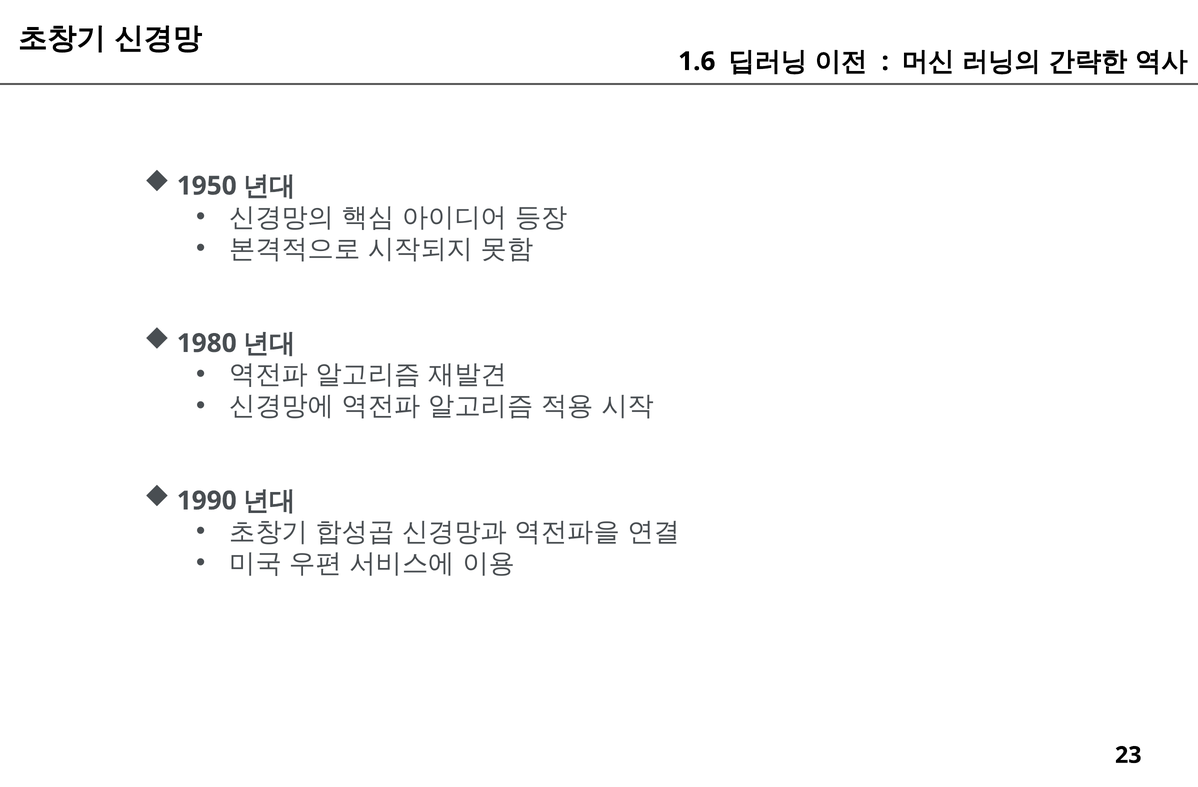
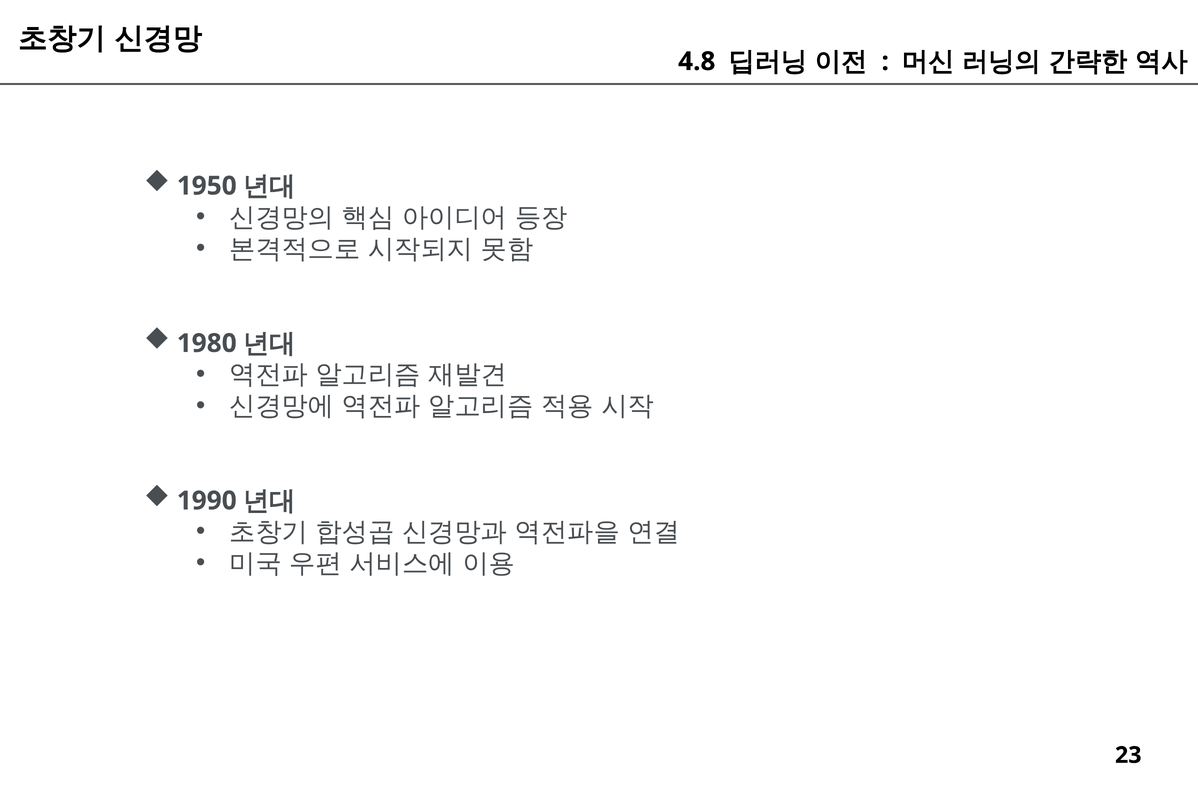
1.6: 1.6 -> 4.8 (697, 61)
